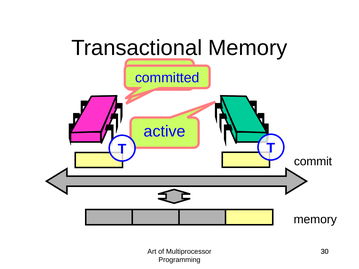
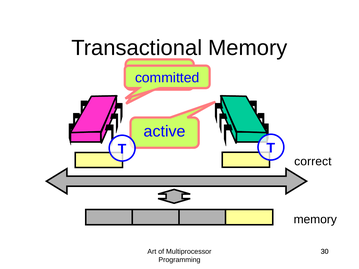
commit: commit -> correct (313, 162)
